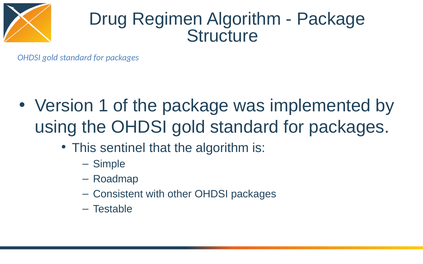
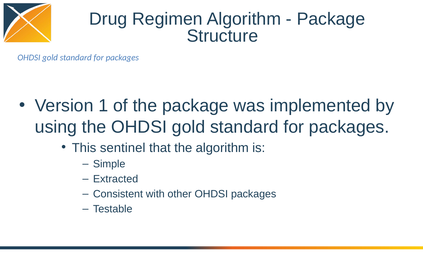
Roadmap: Roadmap -> Extracted (116, 179)
